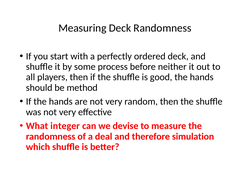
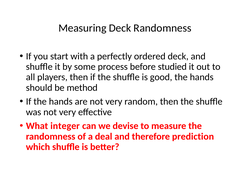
neither: neither -> studied (172, 67)
simulation: simulation -> prediction (193, 137)
